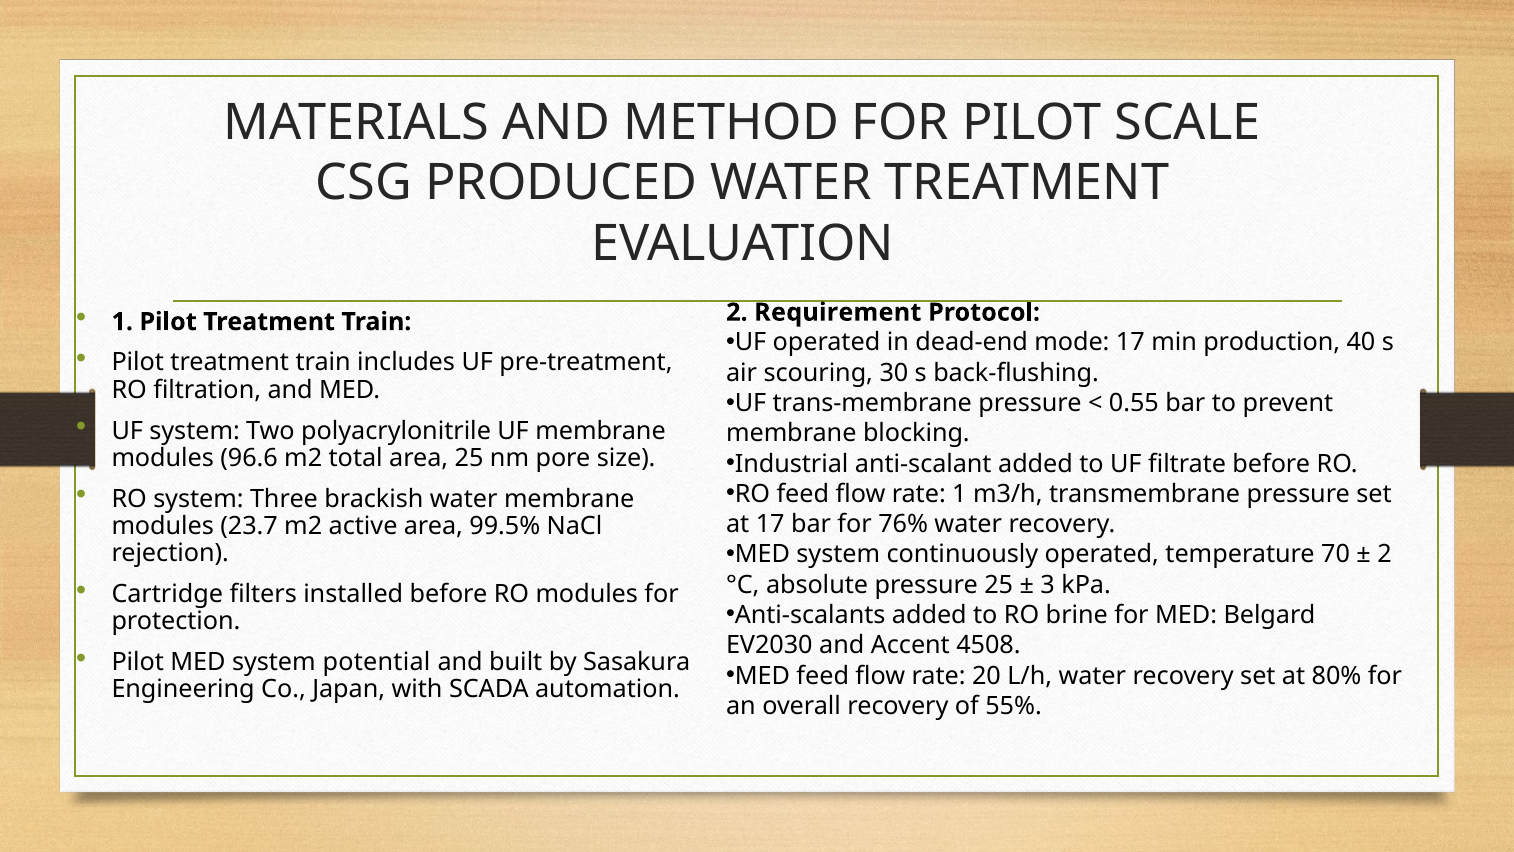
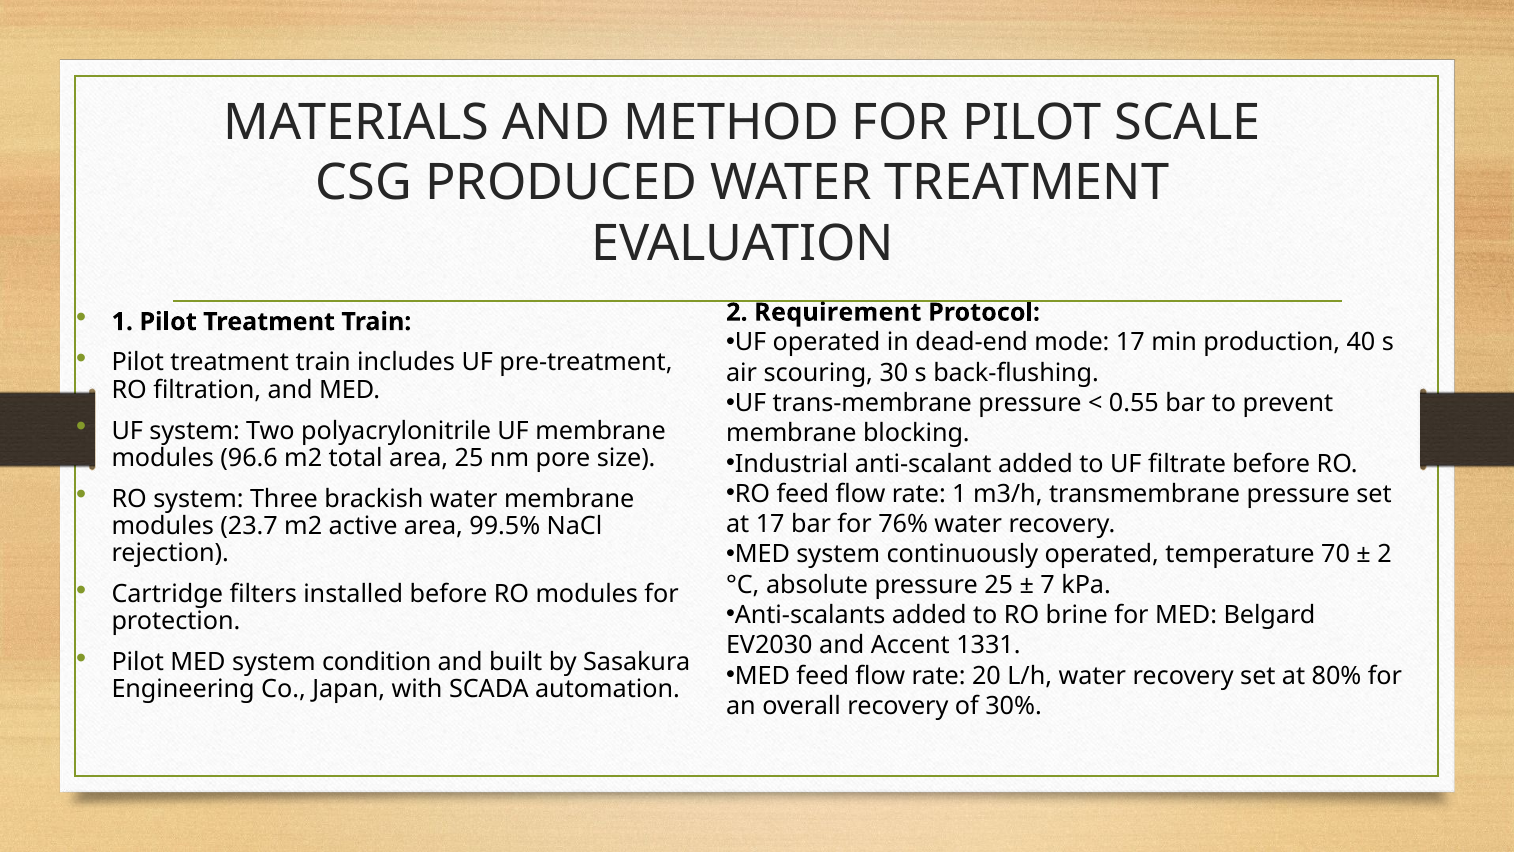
3: 3 -> 7 (1048, 585)
4508: 4508 -> 1331 (988, 645)
potential: potential -> condition (377, 662)
55%: 55% -> 30% (1014, 706)
